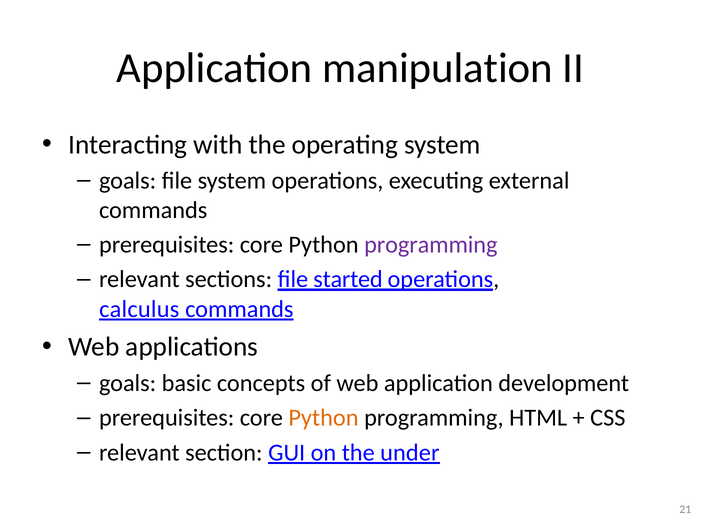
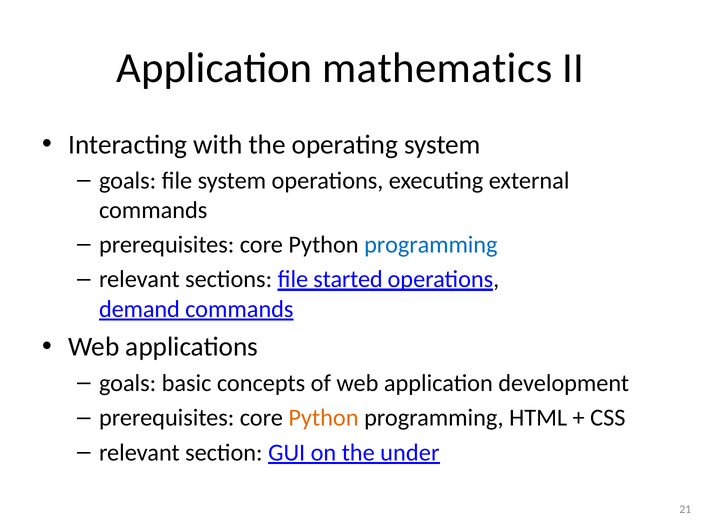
manipulation: manipulation -> mathematics (437, 68)
programming colour: purple -> blue (431, 245)
calculus: calculus -> demand (139, 309)
